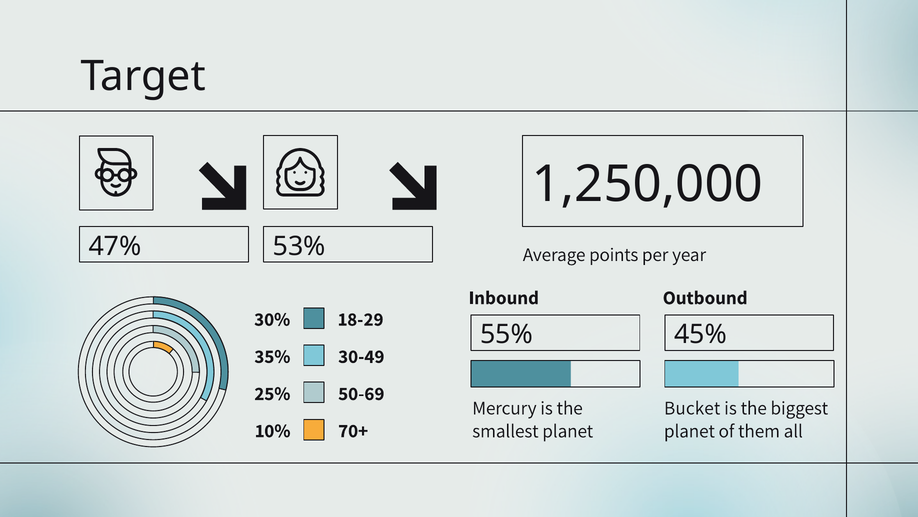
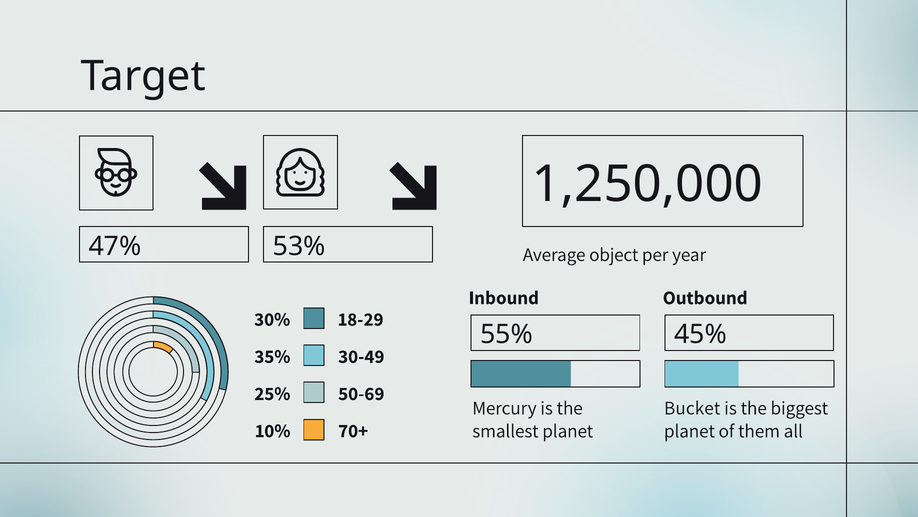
points: points -> object (614, 254)
